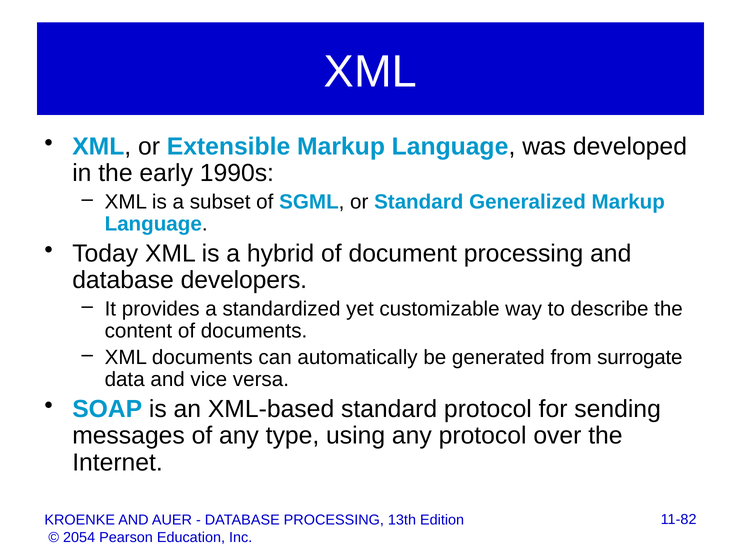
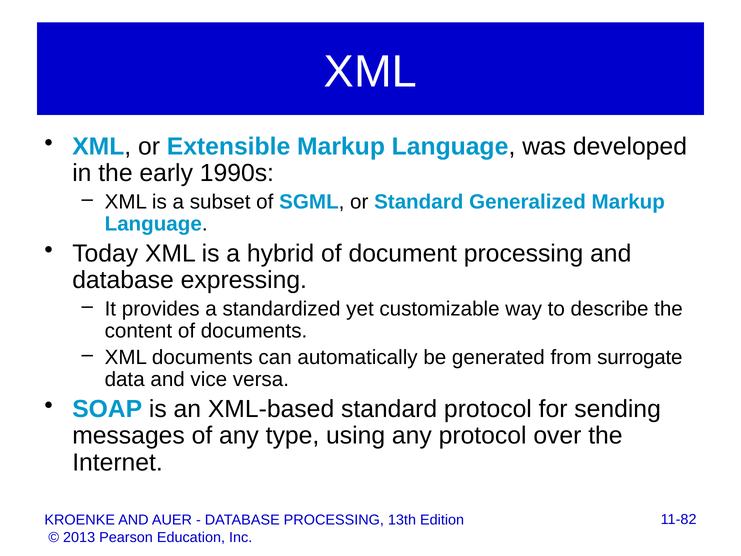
developers: developers -> expressing (244, 280)
2054: 2054 -> 2013 (79, 537)
